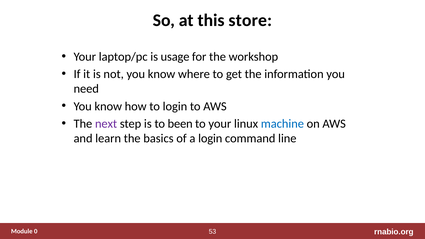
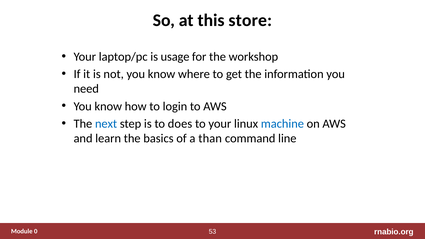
next colour: purple -> blue (106, 124)
been: been -> does (180, 124)
a login: login -> than (210, 139)
